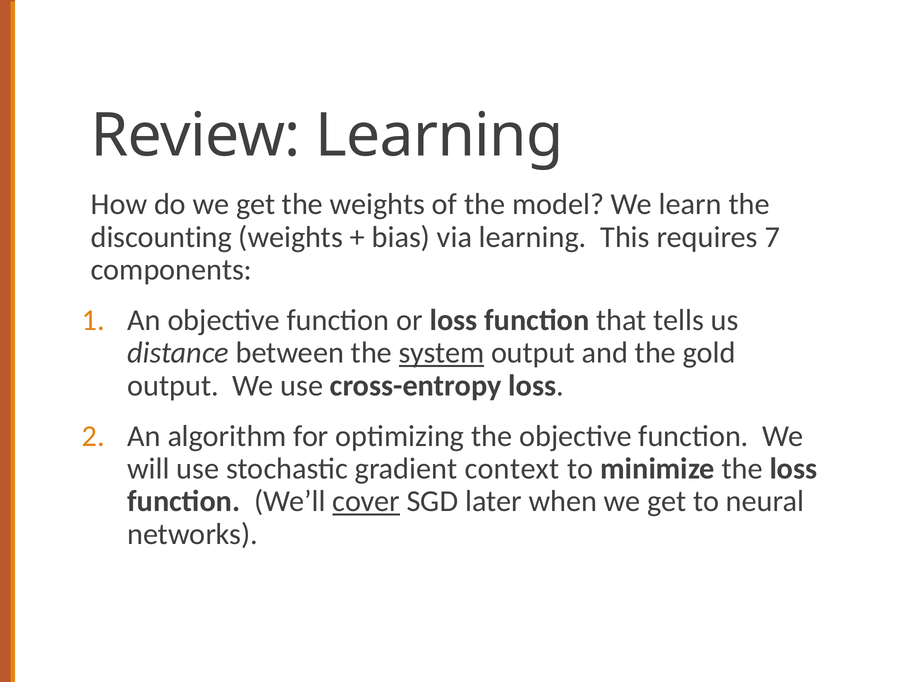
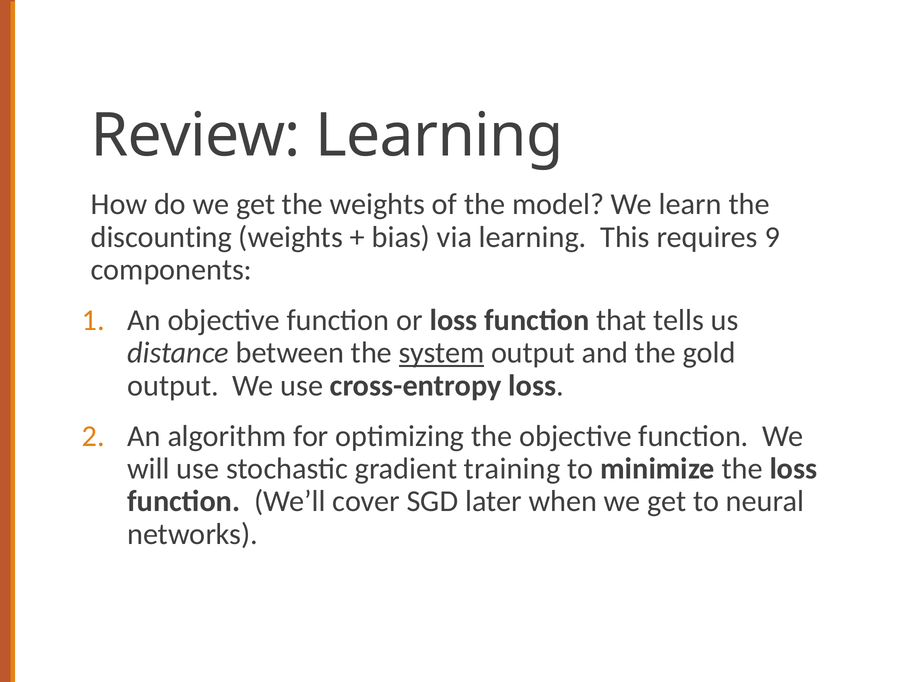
7: 7 -> 9 (772, 237)
context: context -> training (512, 469)
cover underline: present -> none (366, 501)
